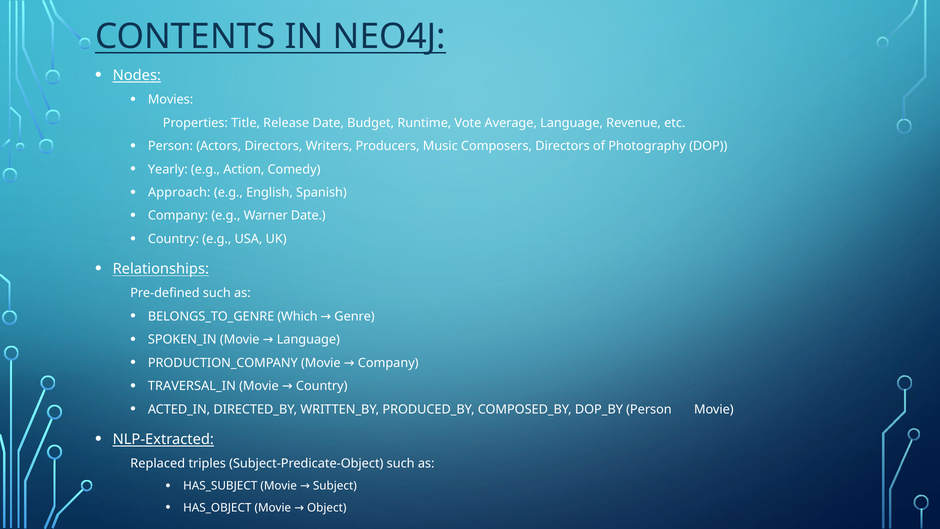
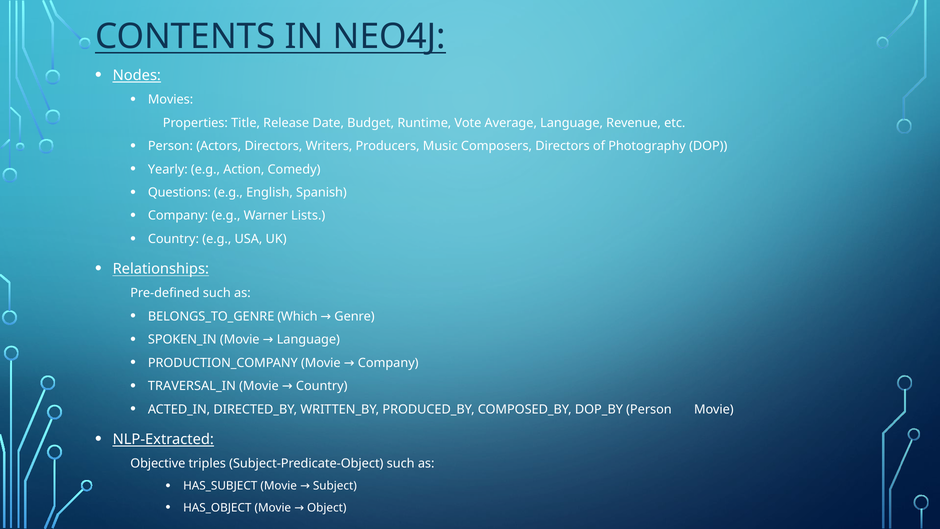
Approach: Approach -> Questions (179, 192)
Warner Date: Date -> Lists (308, 216)
Replaced: Replaced -> Objective (158, 463)
